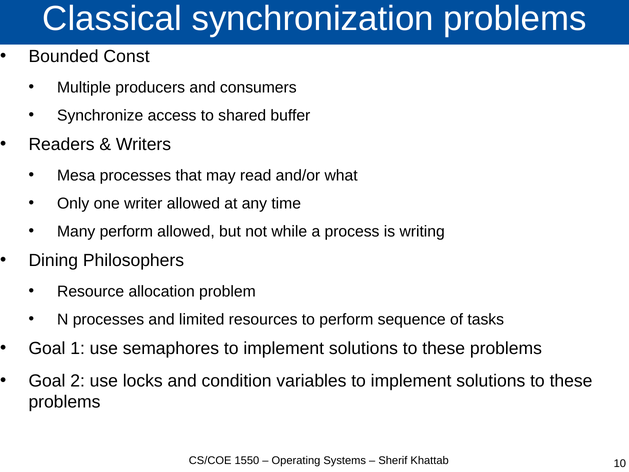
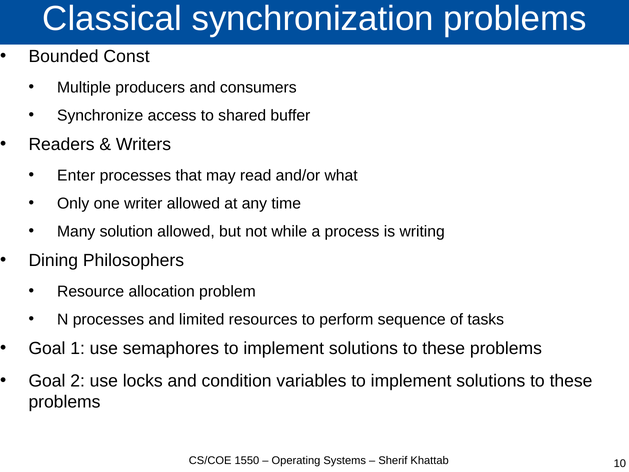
Mesa: Mesa -> Enter (76, 175)
Many perform: perform -> solution (126, 231)
